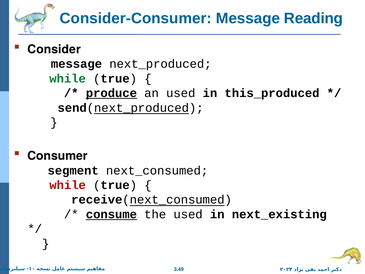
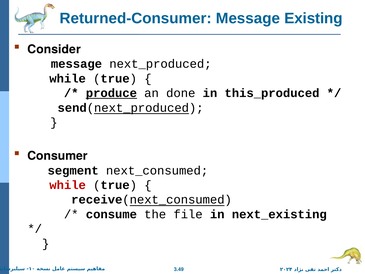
Consider-Consumer: Consider-Consumer -> Returned-Consumer (136, 18)
Reading: Reading -> Existing (313, 18)
while colour: green -> black (68, 78)
an used: used -> done (181, 93)
consume underline: present -> none (111, 214)
the used: used -> file (188, 214)
